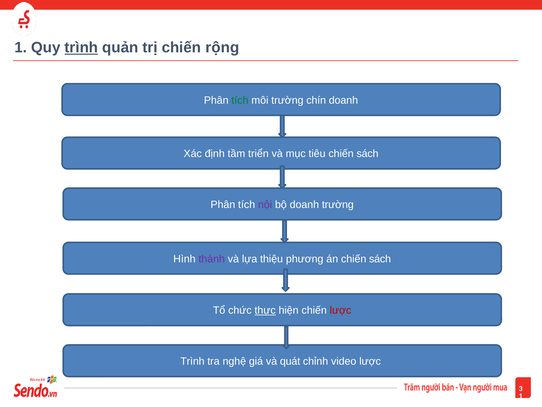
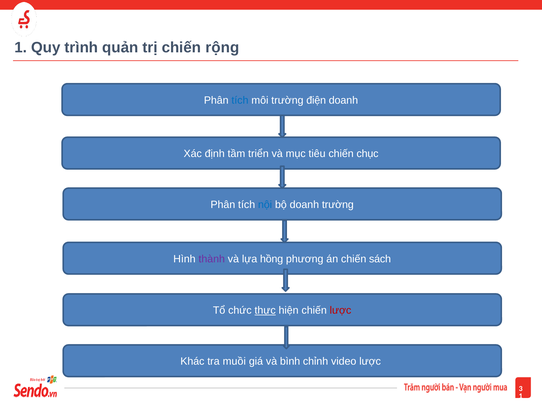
trình underline: present -> none (81, 48)
tích colour: green -> blue (240, 100)
chín: chín -> điện (316, 100)
tiêu chiến sách: sách -> chục (368, 154)
nội colour: purple -> blue (265, 204)
thiệu: thiệu -> hồng (272, 259)
Trình: Trình -> Khác (192, 361)
nghệ: nghệ -> muồi (234, 361)
quát: quát -> bình (290, 361)
